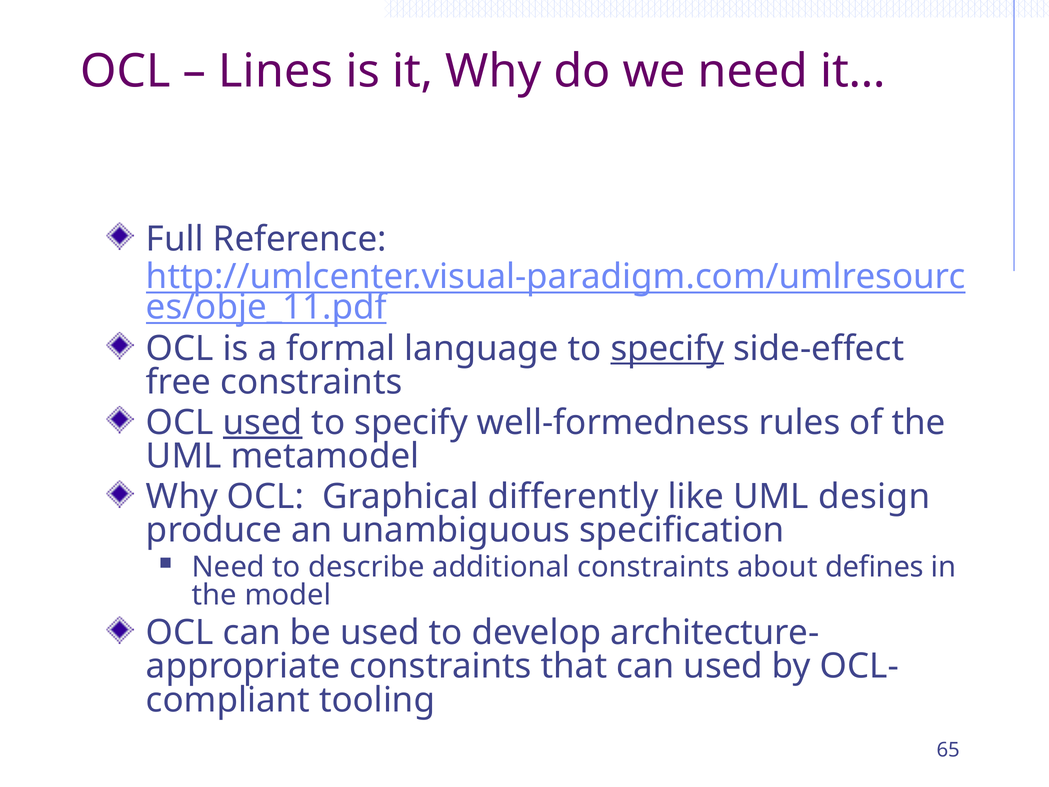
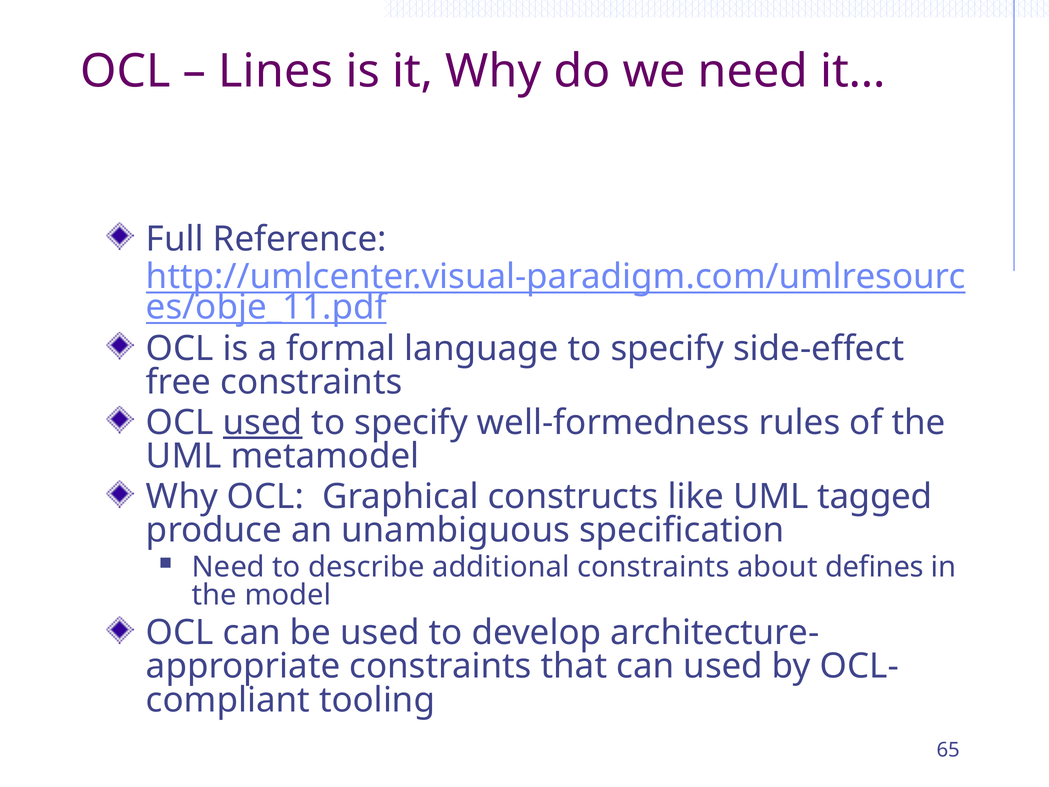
specify underline: present -> none (667, 348)
differently: differently -> constructs (573, 497)
design: design -> tagged (875, 497)
